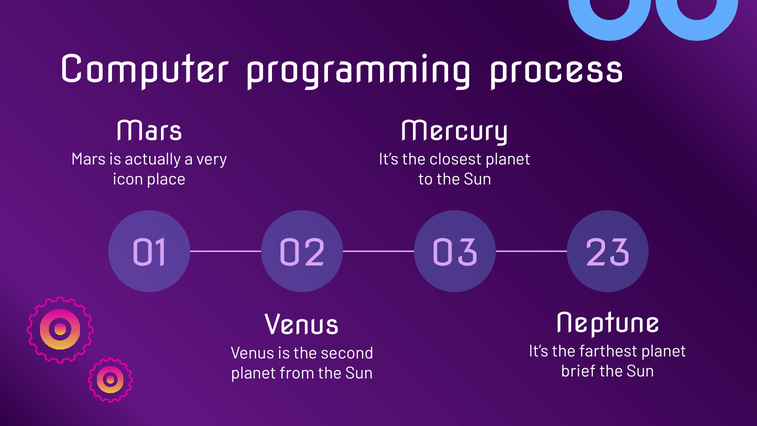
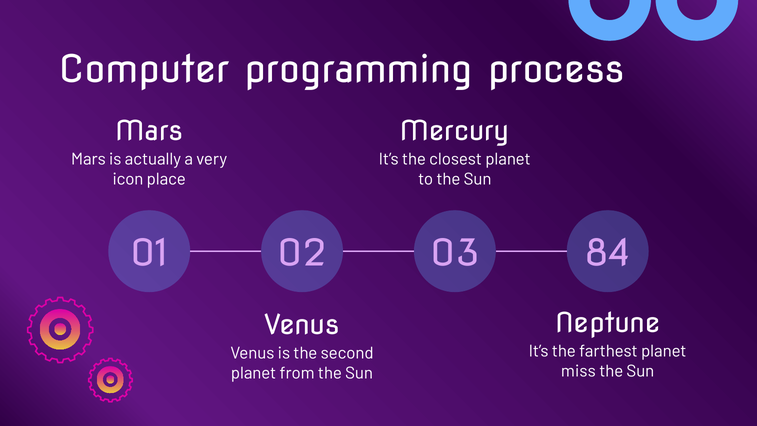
23: 23 -> 84 (608, 253)
brief: brief -> miss (578, 371)
